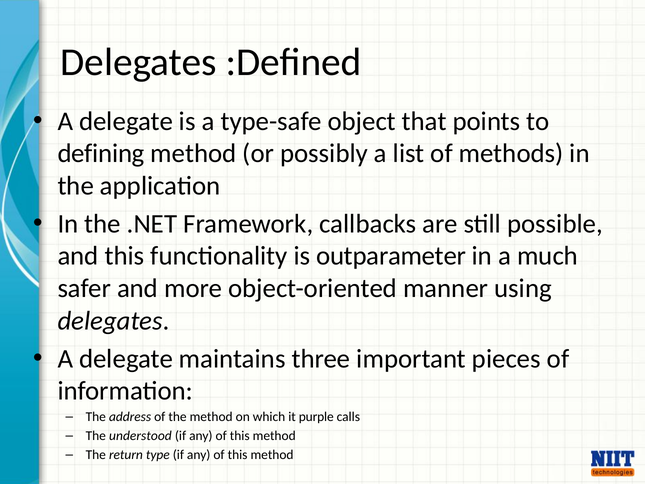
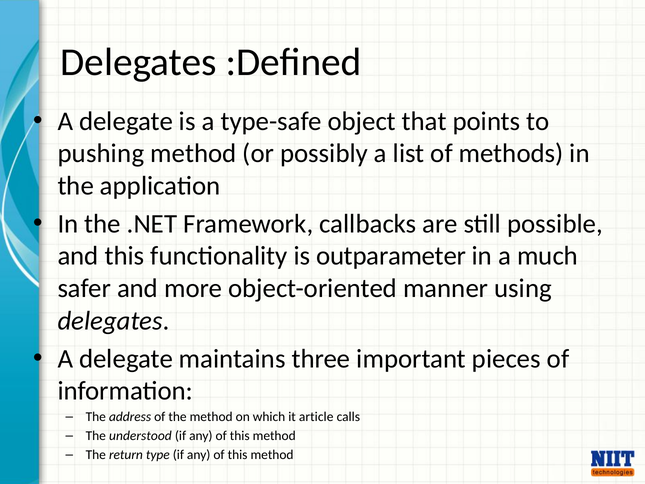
defining: defining -> pushing (101, 153)
purple: purple -> article (316, 417)
